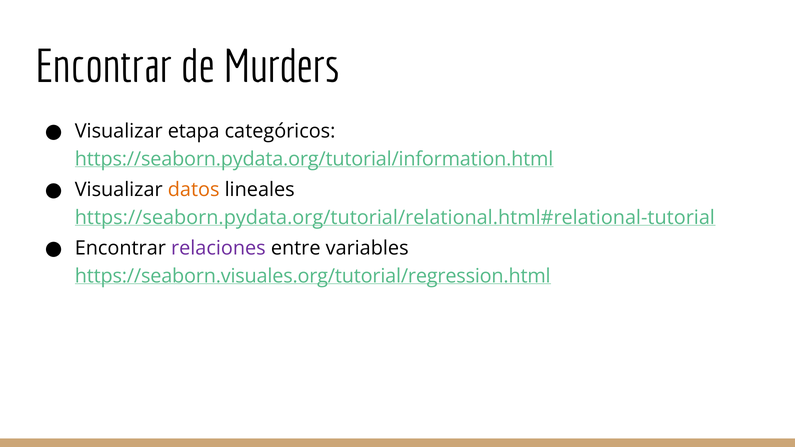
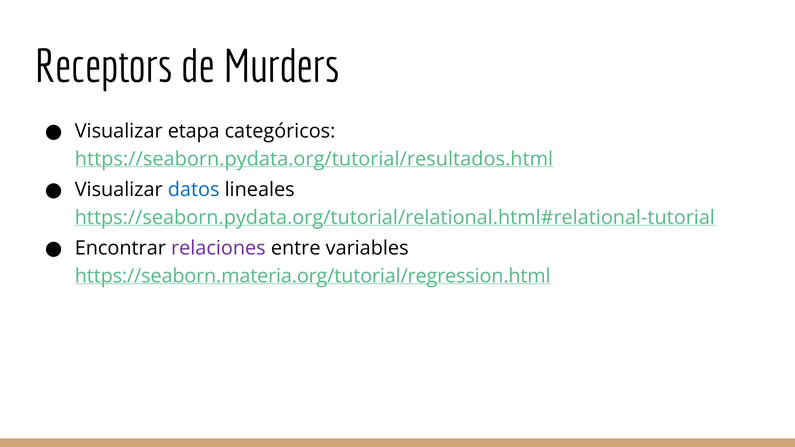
Encontrar: Encontrar -> Receptors (104, 67)
https://seaborn.pydata.org/tutorial/information.html: https://seaborn.pydata.org/tutorial/information.html -> https://seaborn.pydata.org/tutorial/resultados.html (314, 159)
datos colour: orange -> blue (194, 190)
https://seaborn.visuales.org/tutorial/regression.html: https://seaborn.visuales.org/tutorial/regression.html -> https://seaborn.materia.org/tutorial/regression.html (313, 276)
